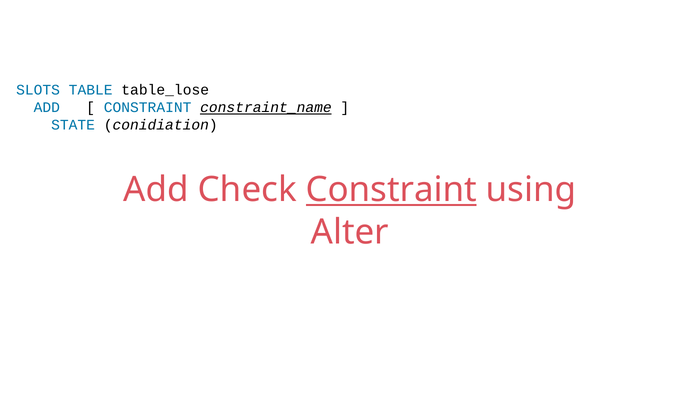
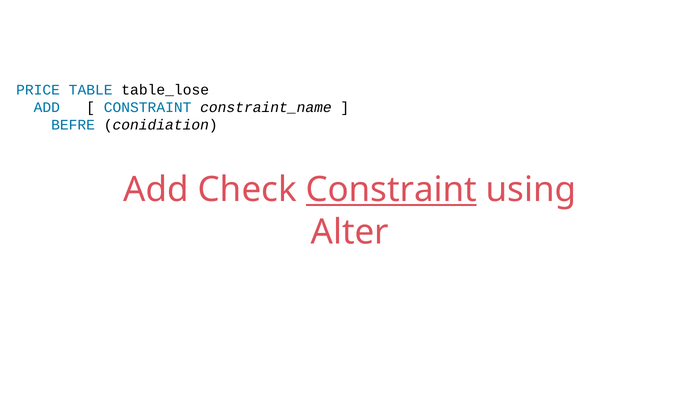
SLOTS: SLOTS -> PRICE (38, 90)
constraint_name underline: present -> none (266, 108)
STATE: STATE -> BEFRE (73, 125)
